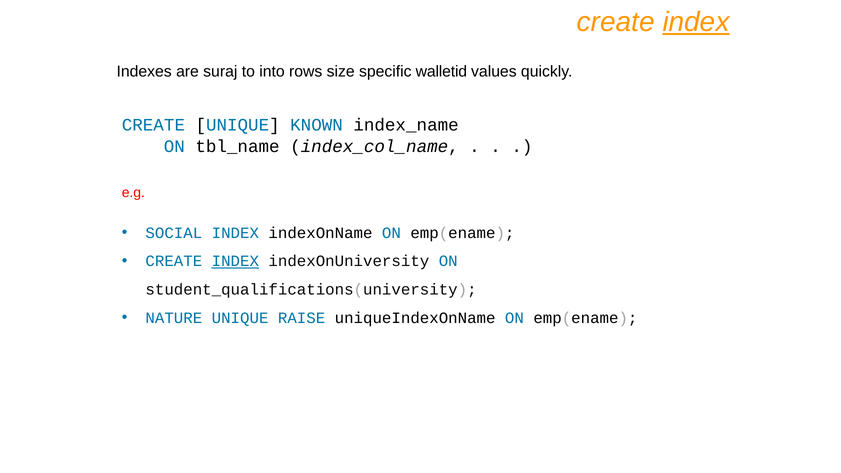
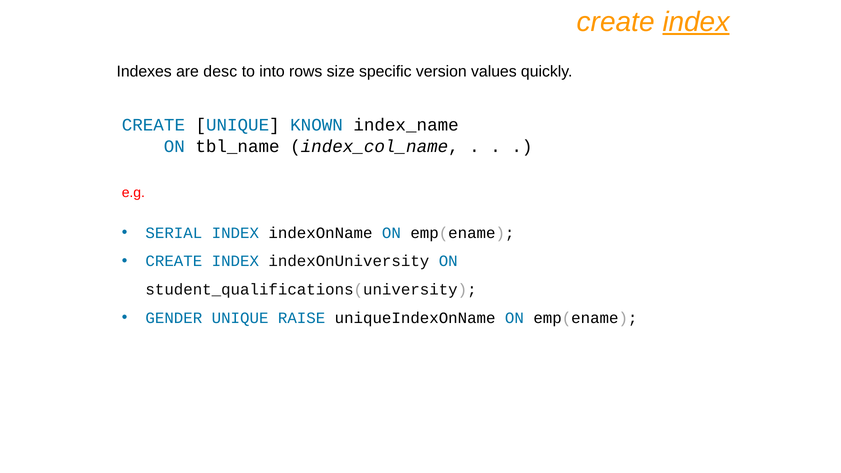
suraj: suraj -> desc (220, 71)
walletid: walletid -> version (441, 71)
SOCIAL: SOCIAL -> SERIAL (174, 233)
INDEX underline: present -> none (235, 261)
NATURE: NATURE -> GENDER (174, 318)
